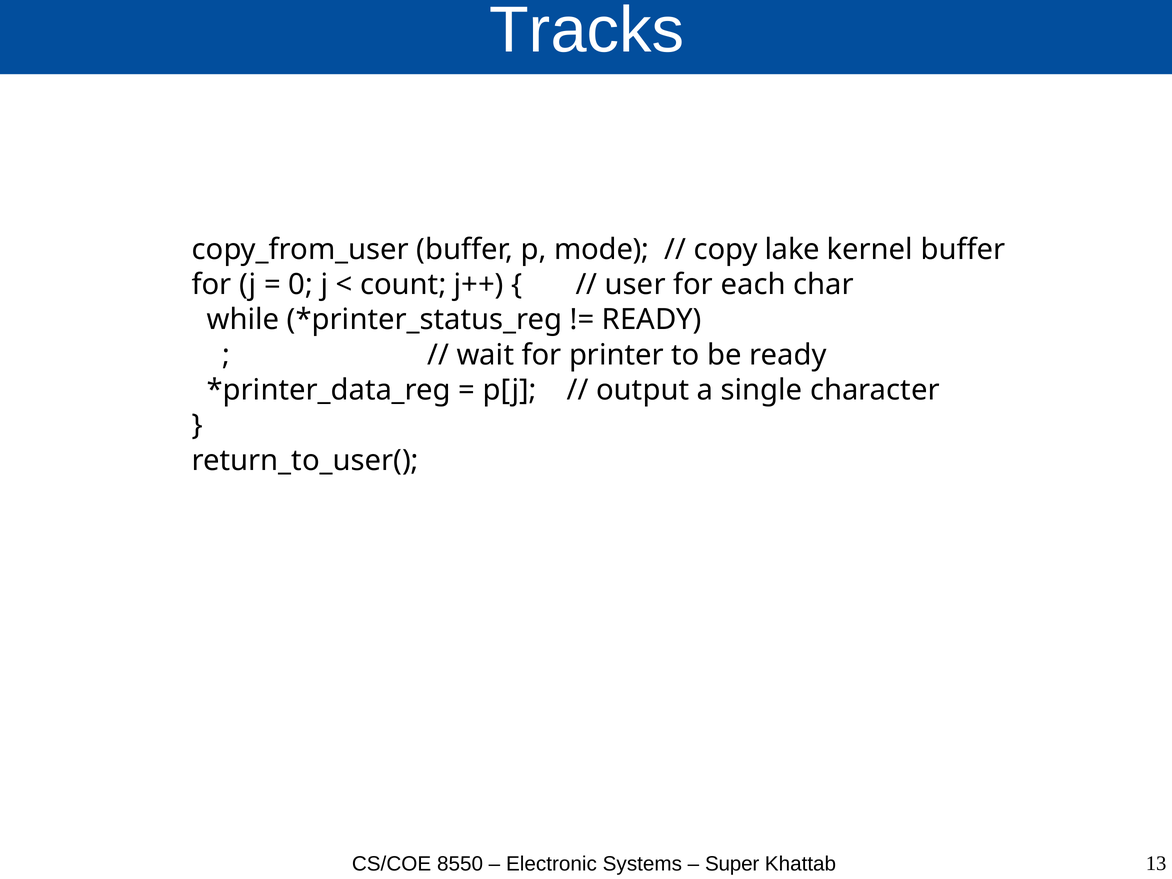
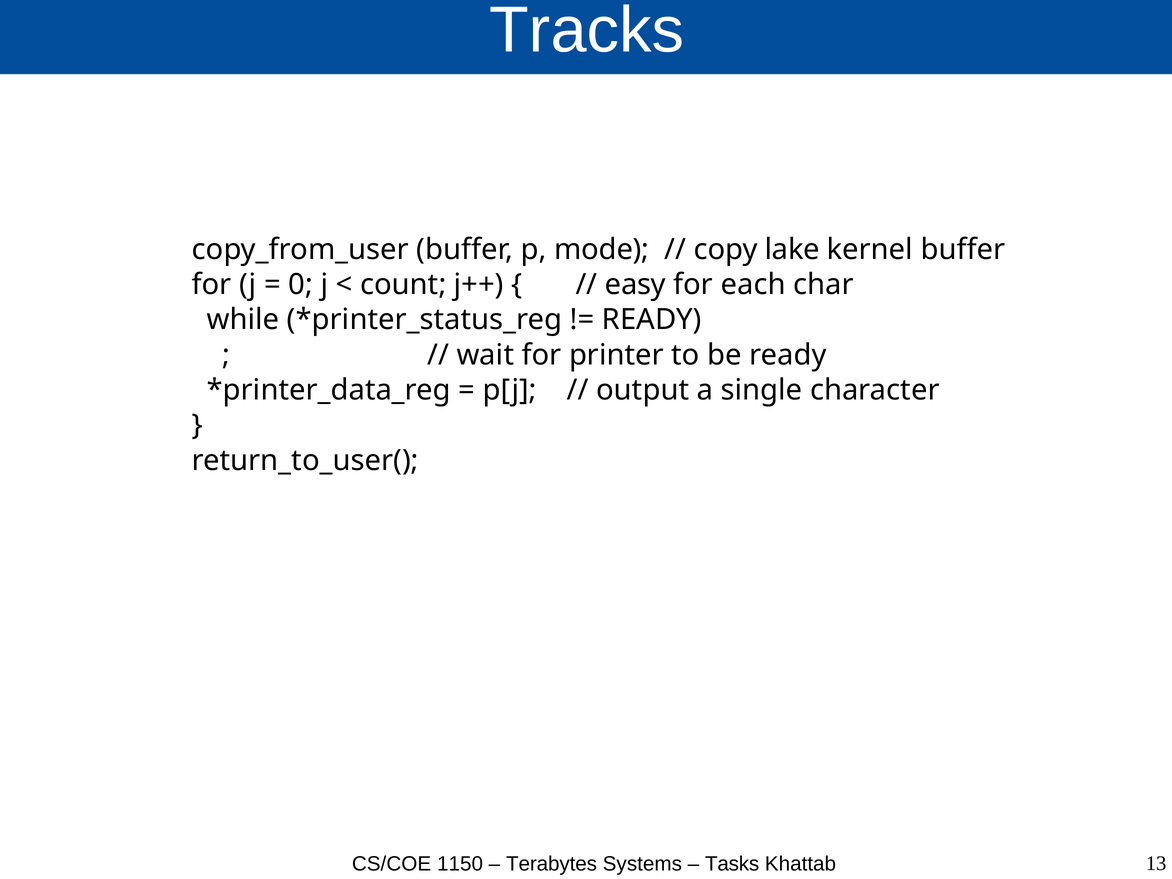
user: user -> easy (635, 285)
8550: 8550 -> 1150 (460, 864)
Electronic: Electronic -> Terabytes (552, 864)
Super: Super -> Tasks (732, 864)
